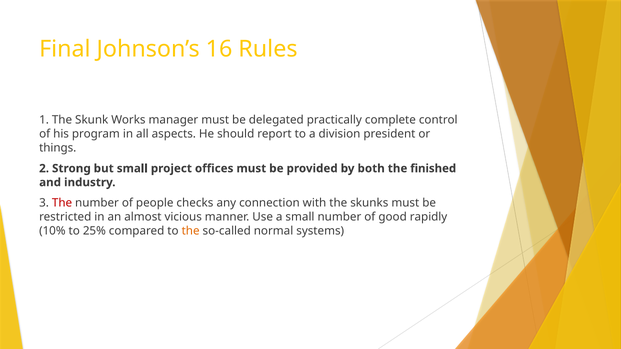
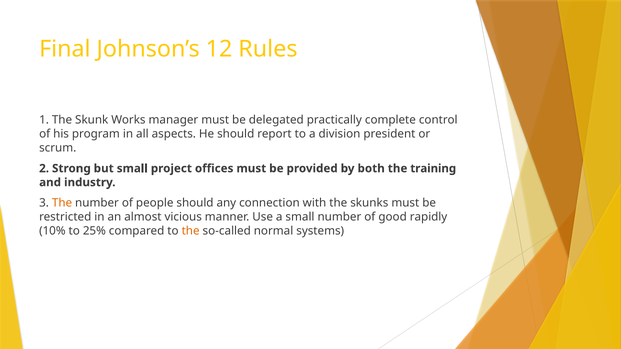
16: 16 -> 12 (219, 49)
things: things -> scrum (58, 148)
finished: finished -> training (433, 169)
The colour: red -> orange (62, 203)
people checks: checks -> should (195, 203)
